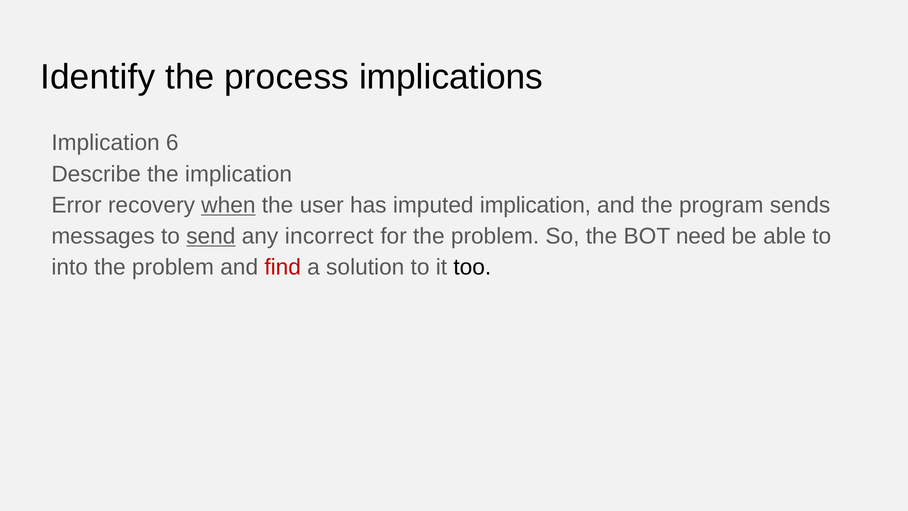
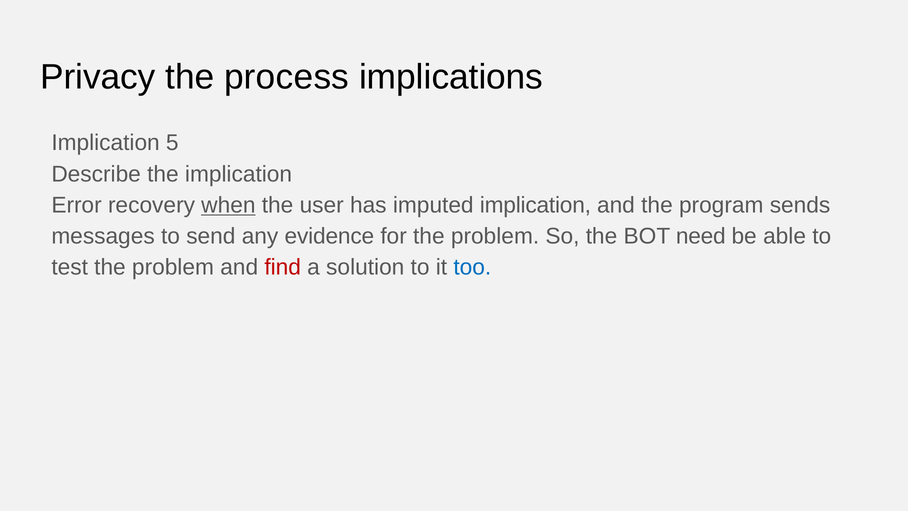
Identify: Identify -> Privacy (98, 77)
6: 6 -> 5 (172, 143)
send underline: present -> none (211, 236)
incorrect: incorrect -> evidence (329, 236)
into: into -> test (70, 267)
too colour: black -> blue (472, 267)
